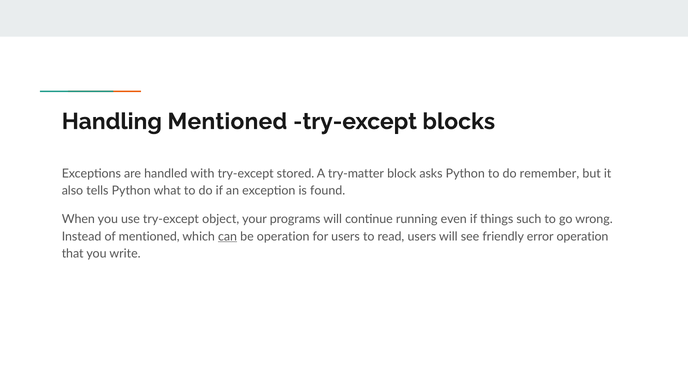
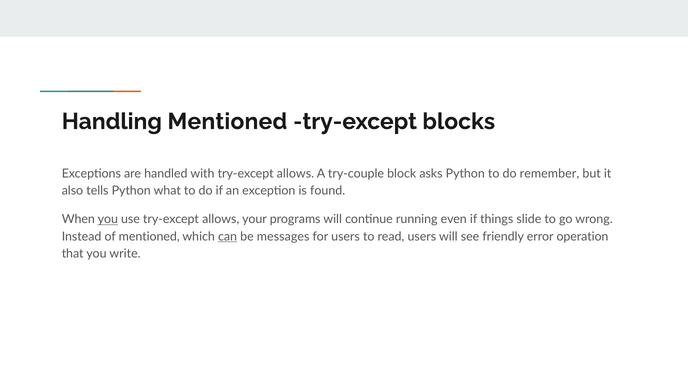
with try-except stored: stored -> allows (295, 174)
try-matter: try-matter -> try-couple (356, 174)
you underline: none -> present (108, 219)
use try-except object: object -> allows (221, 219)
such: such -> slide (529, 219)
be operation: operation -> messages (283, 236)
